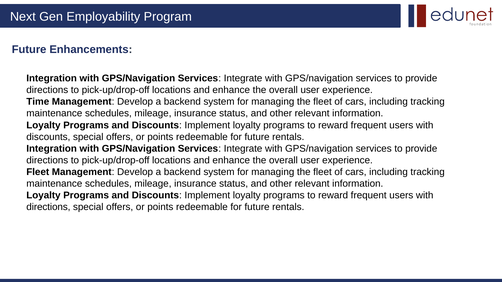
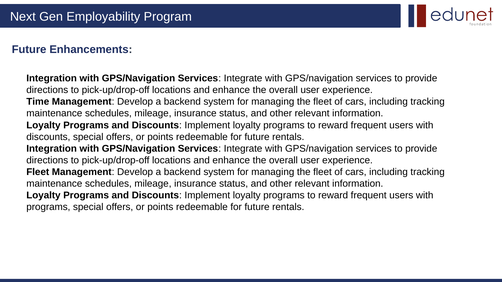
directions: directions -> programs (48, 207)
